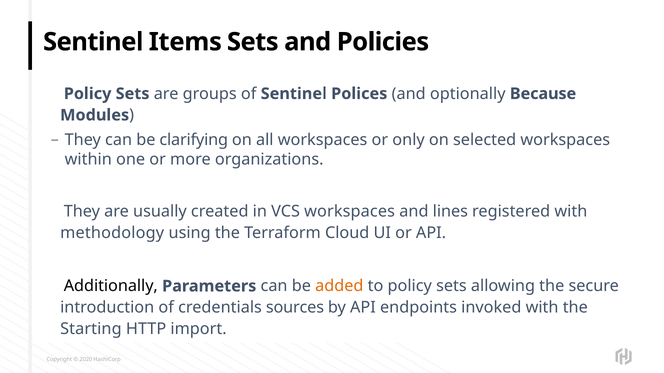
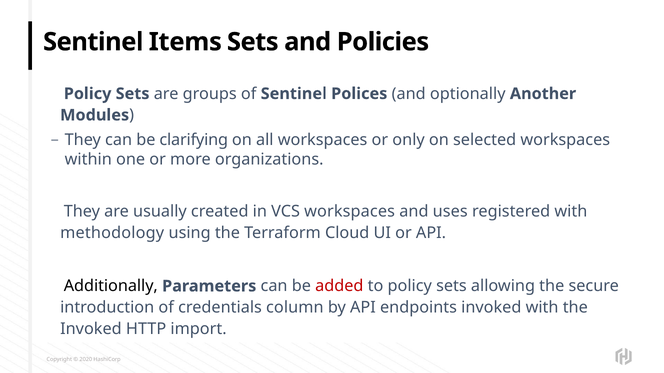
Because: Because -> Another (543, 94)
lines: lines -> uses (450, 212)
added colour: orange -> red (339, 286)
sources: sources -> column (295, 308)
Starting: Starting -> Invoked (91, 329)
